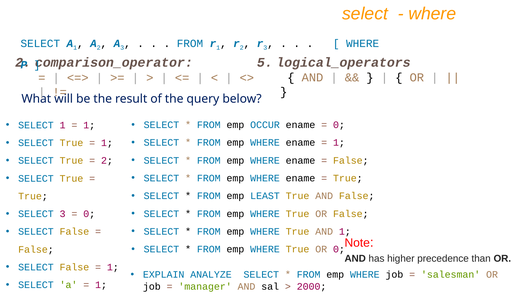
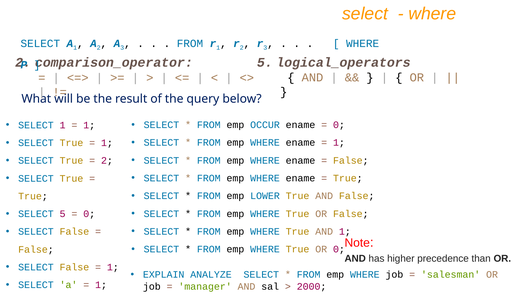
LEAST: LEAST -> LOWER (265, 196)
SELECT 3: 3 -> 5 (63, 214)
